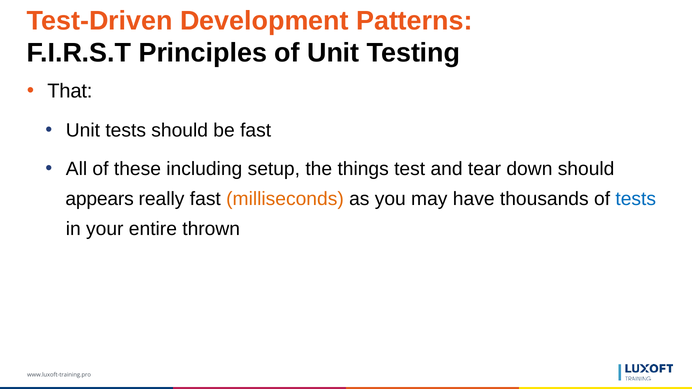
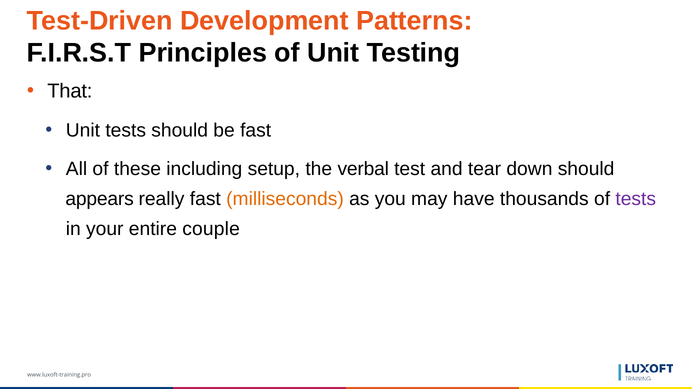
things: things -> verbal (363, 169)
tests colour: blue -> purple (636, 199)
thrown: thrown -> couple (211, 229)
